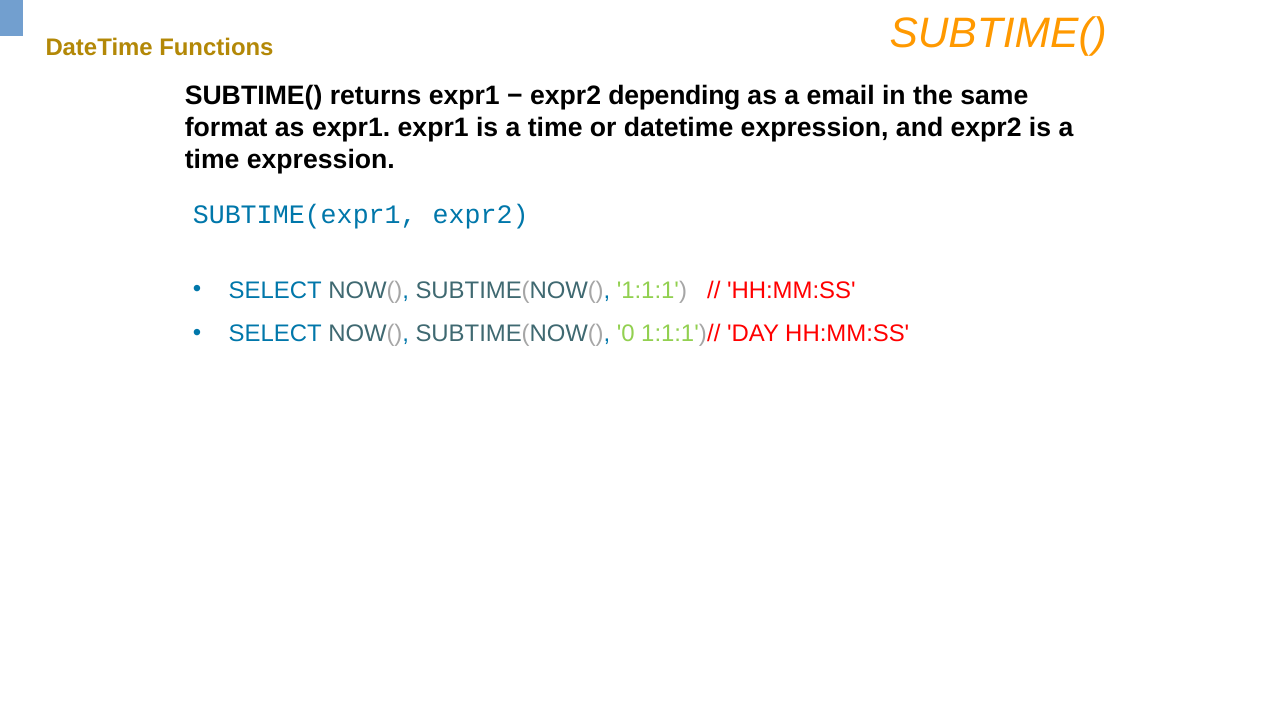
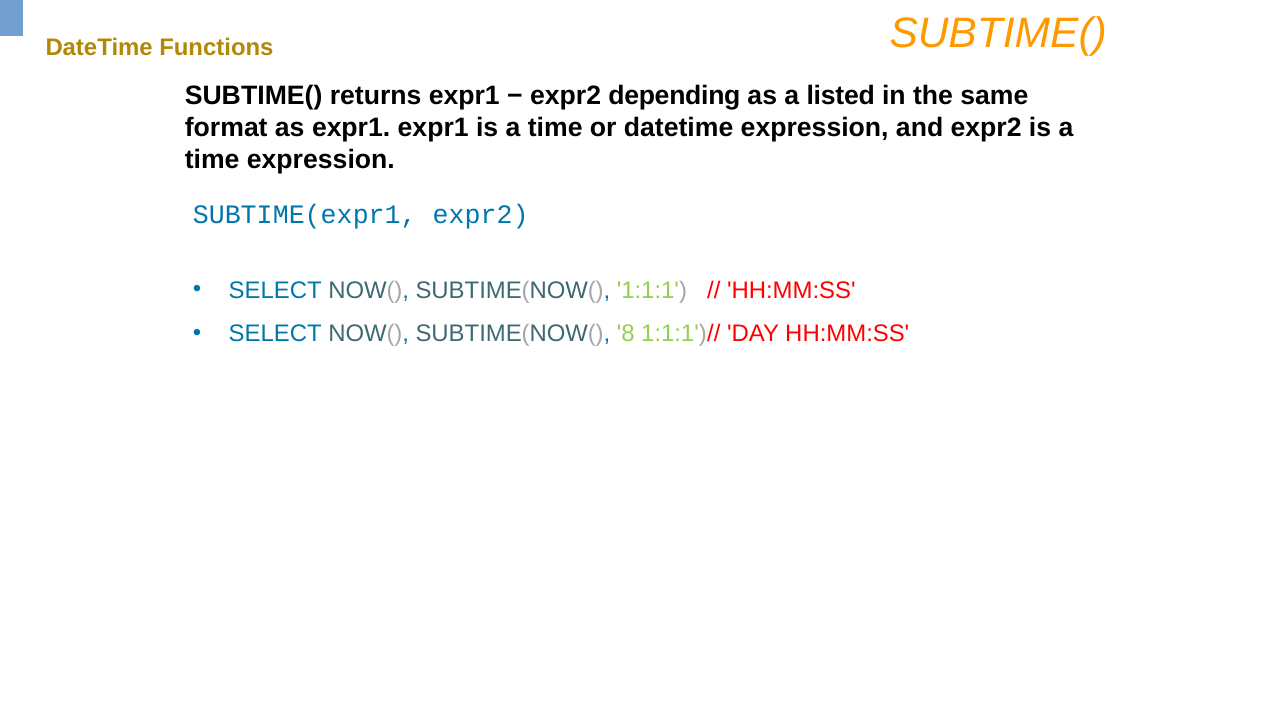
email: email -> listed (841, 96)
0: 0 -> 8 (626, 333)
